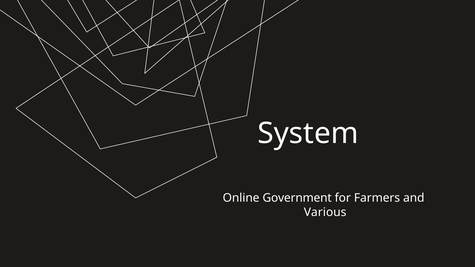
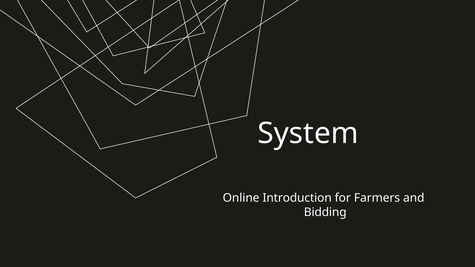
Government: Government -> Introduction (297, 198)
Various: Various -> Bidding (325, 212)
